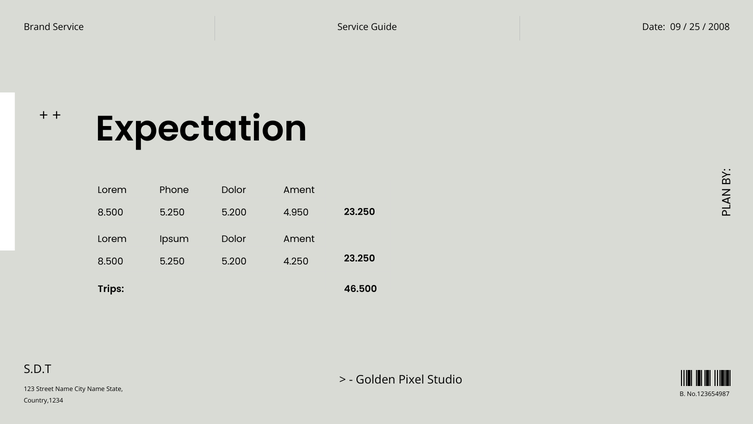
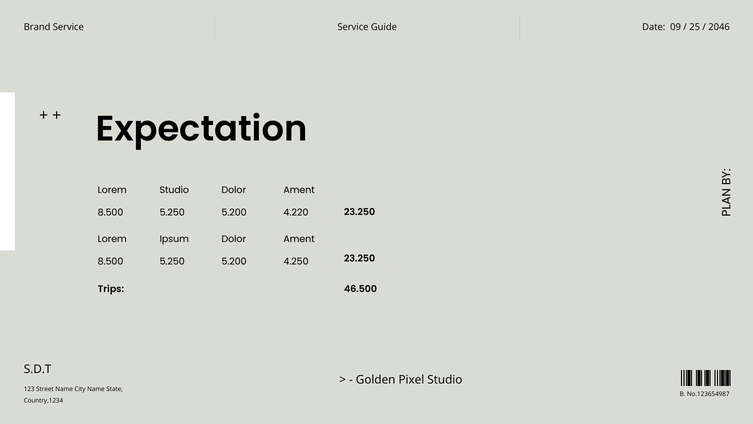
2008: 2008 -> 2046 (719, 27)
Phone: Phone -> Studio (174, 190)
4.950: 4.950 -> 4.220 (296, 212)
